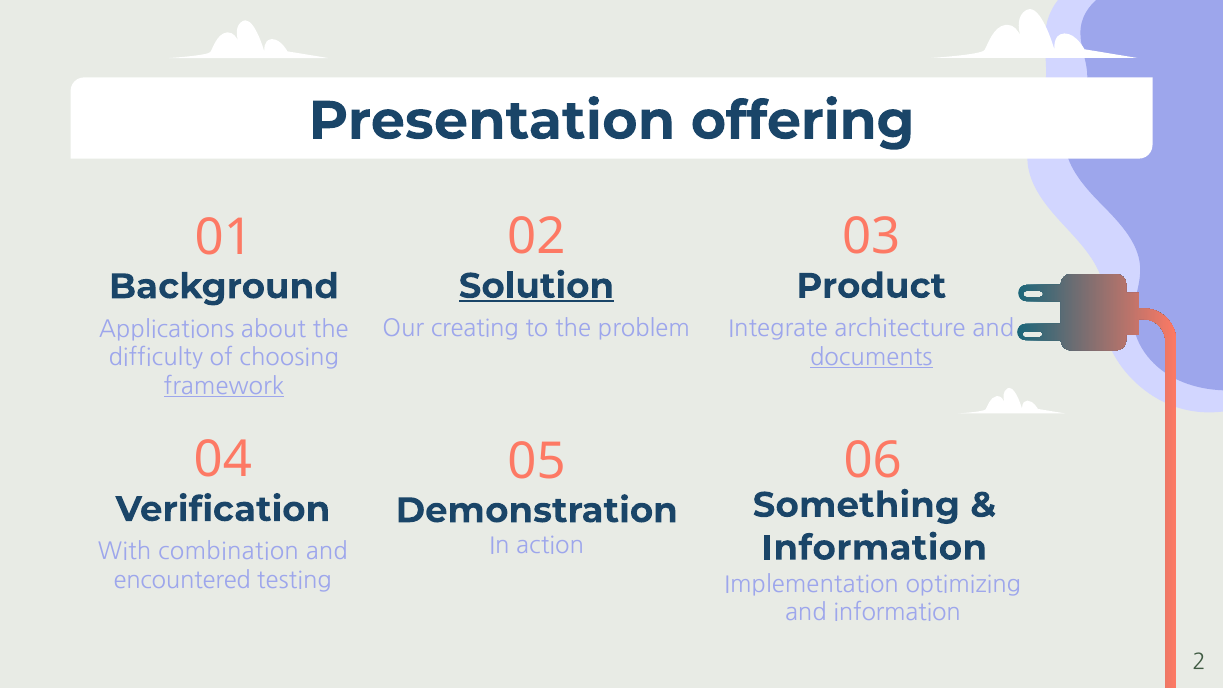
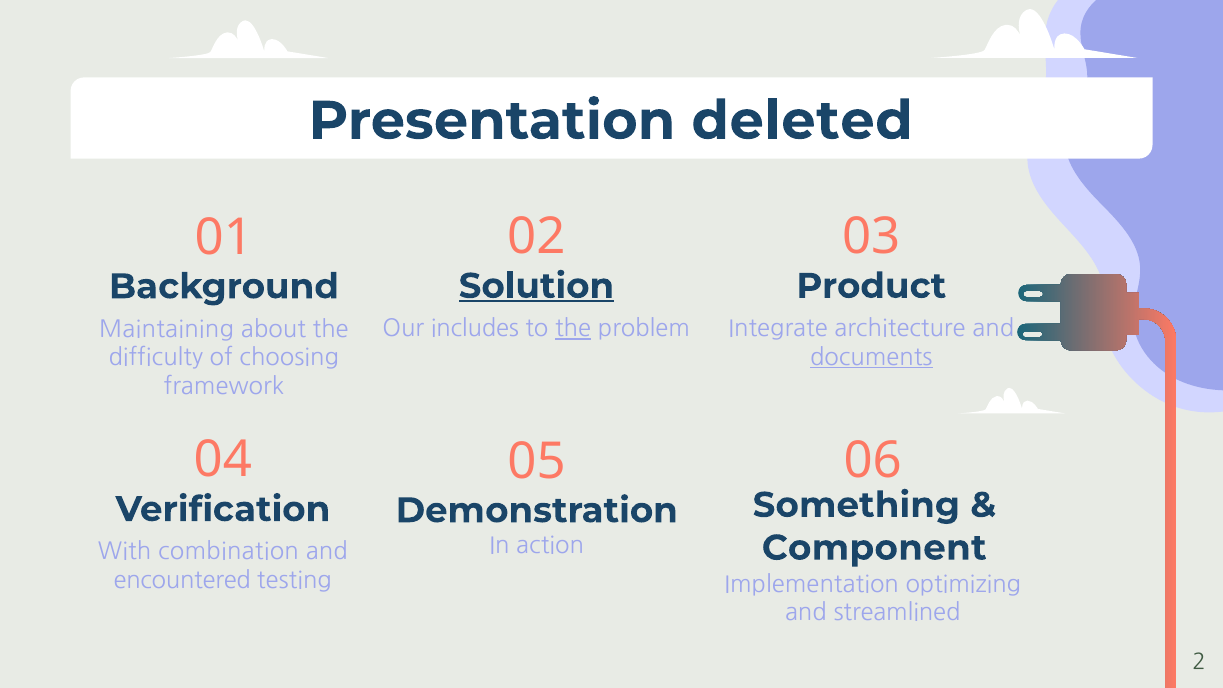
offering: offering -> deleted (802, 121)
creating: creating -> includes (475, 329)
the underline: none -> present (573, 329)
Applications: Applications -> Maintaining (167, 329)
framework underline: present -> none (224, 386)
Information: Information -> Component (874, 548)
and information: information -> streamlined (897, 613)
